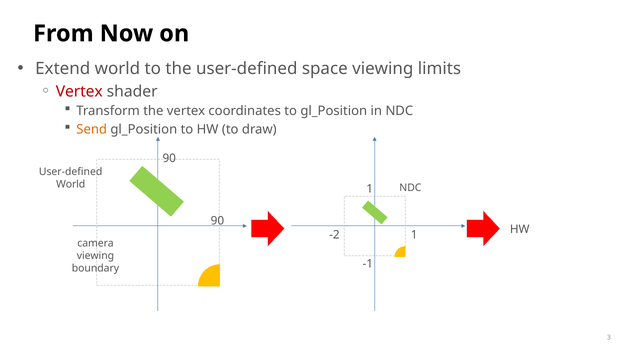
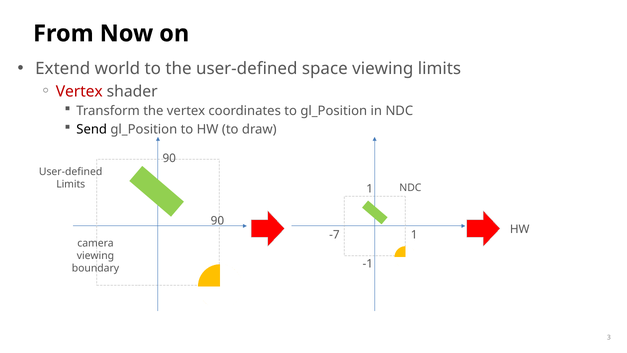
Send colour: orange -> black (92, 129)
World: World -> Limits (71, 184)
-2: -2 -> -7 (334, 234)
